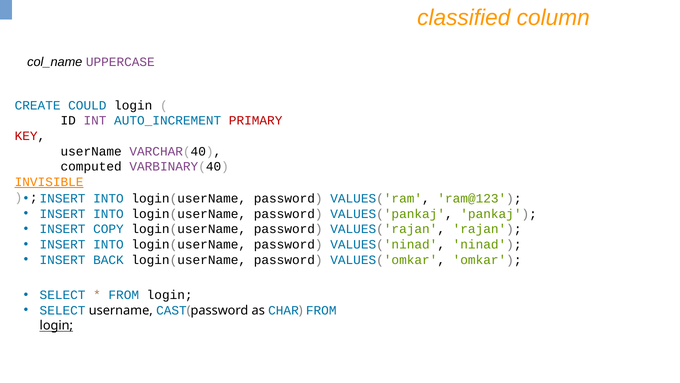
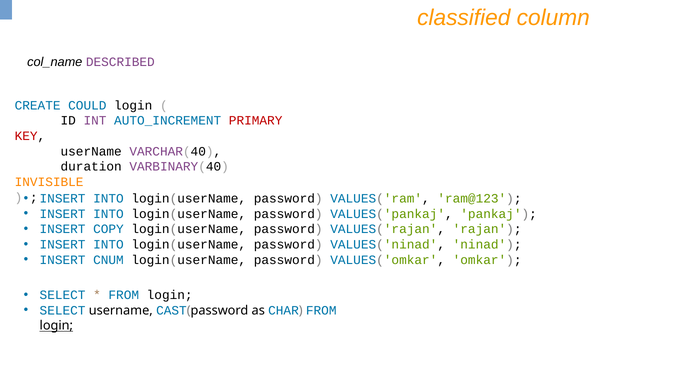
UPPERCASE: UPPERCASE -> DESCRIBED (120, 62)
computed: computed -> duration (91, 166)
INVISIBLE underline: present -> none (49, 182)
BACK: BACK -> CNUM (108, 259)
